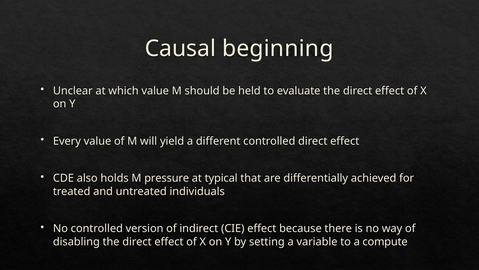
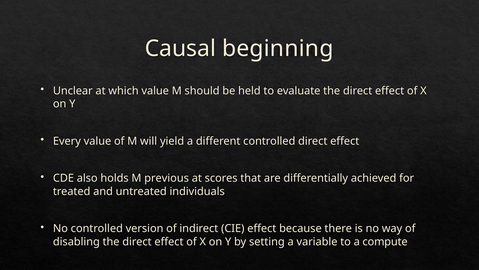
pressure: pressure -> previous (167, 178)
typical: typical -> scores (221, 178)
